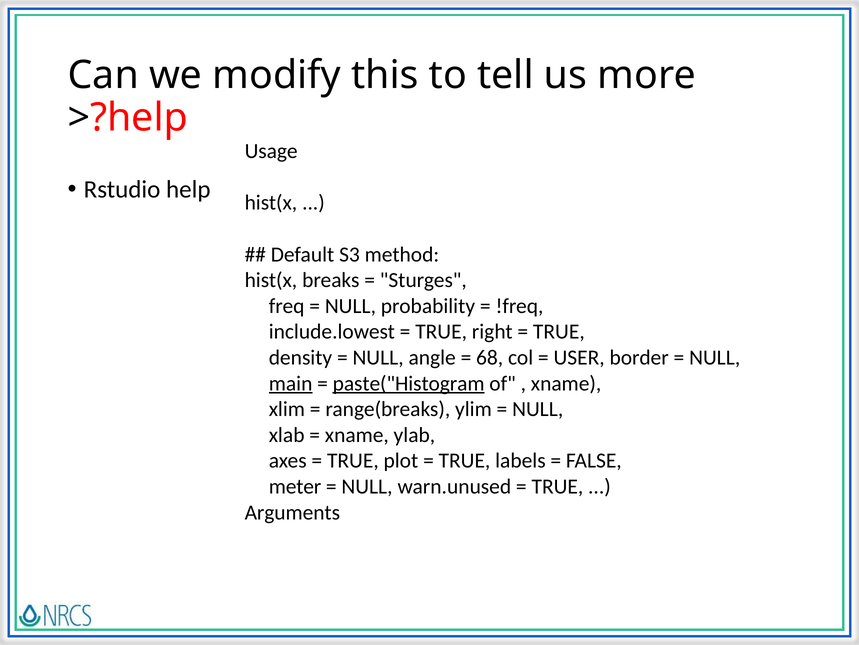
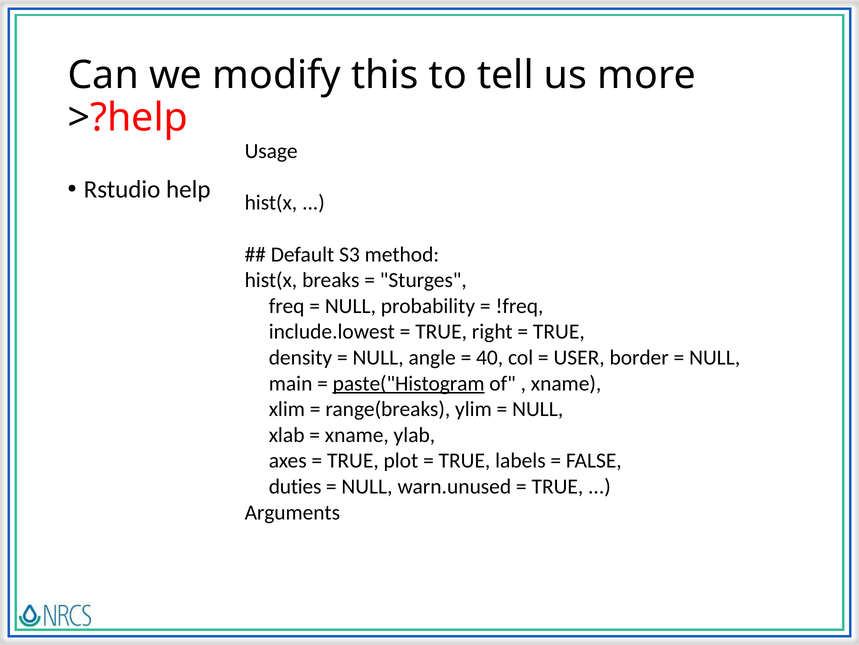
68: 68 -> 40 (490, 357)
main underline: present -> none (291, 383)
meter: meter -> duties (295, 486)
